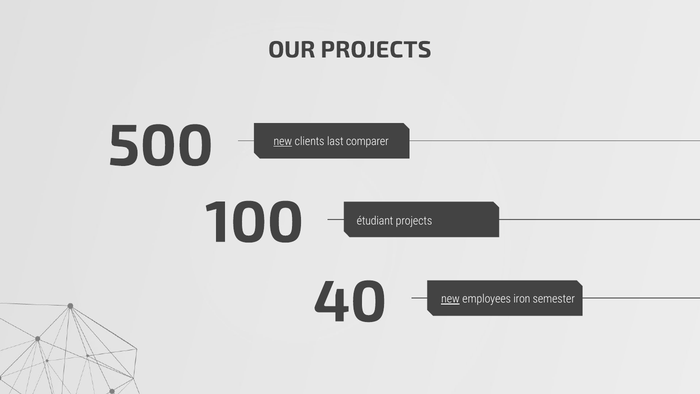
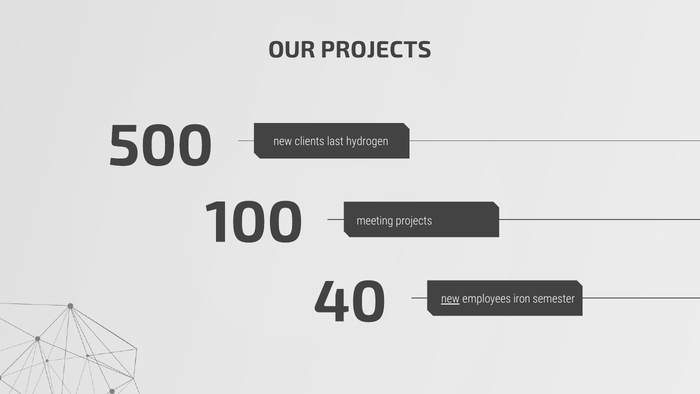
new underline: present -> none (283, 141)
comparer: comparer -> hydrogen (367, 141)
étudiant: étudiant -> meeting (375, 221)
